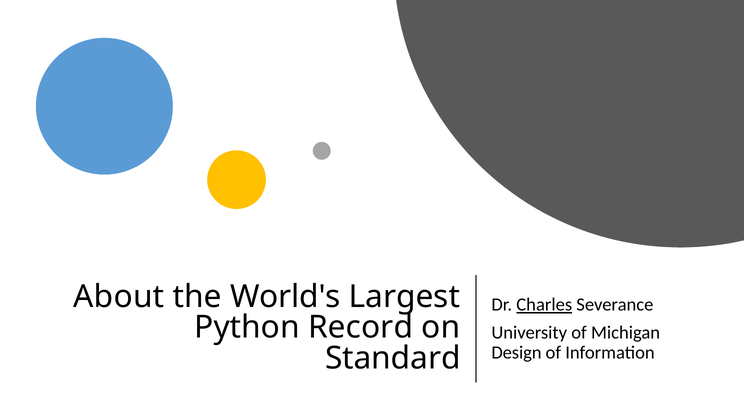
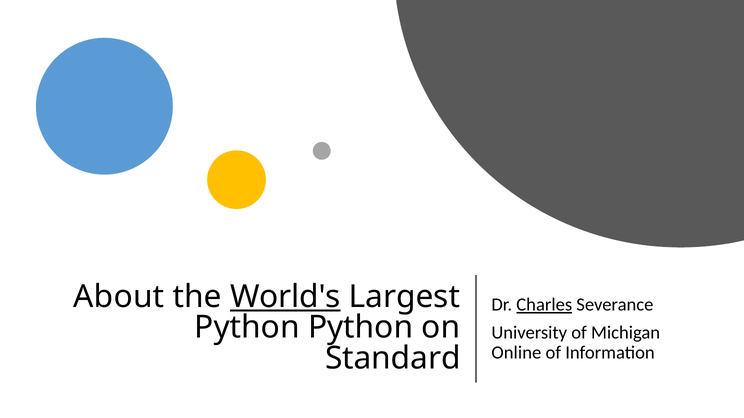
World's underline: none -> present (285, 297)
Python Record: Record -> Python (361, 328)
Design: Design -> Online (516, 353)
